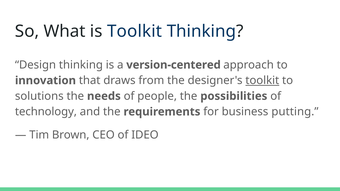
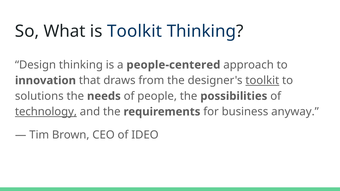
version-centered: version-centered -> people-centered (173, 65)
technology underline: none -> present (46, 112)
putting: putting -> anyway (295, 112)
